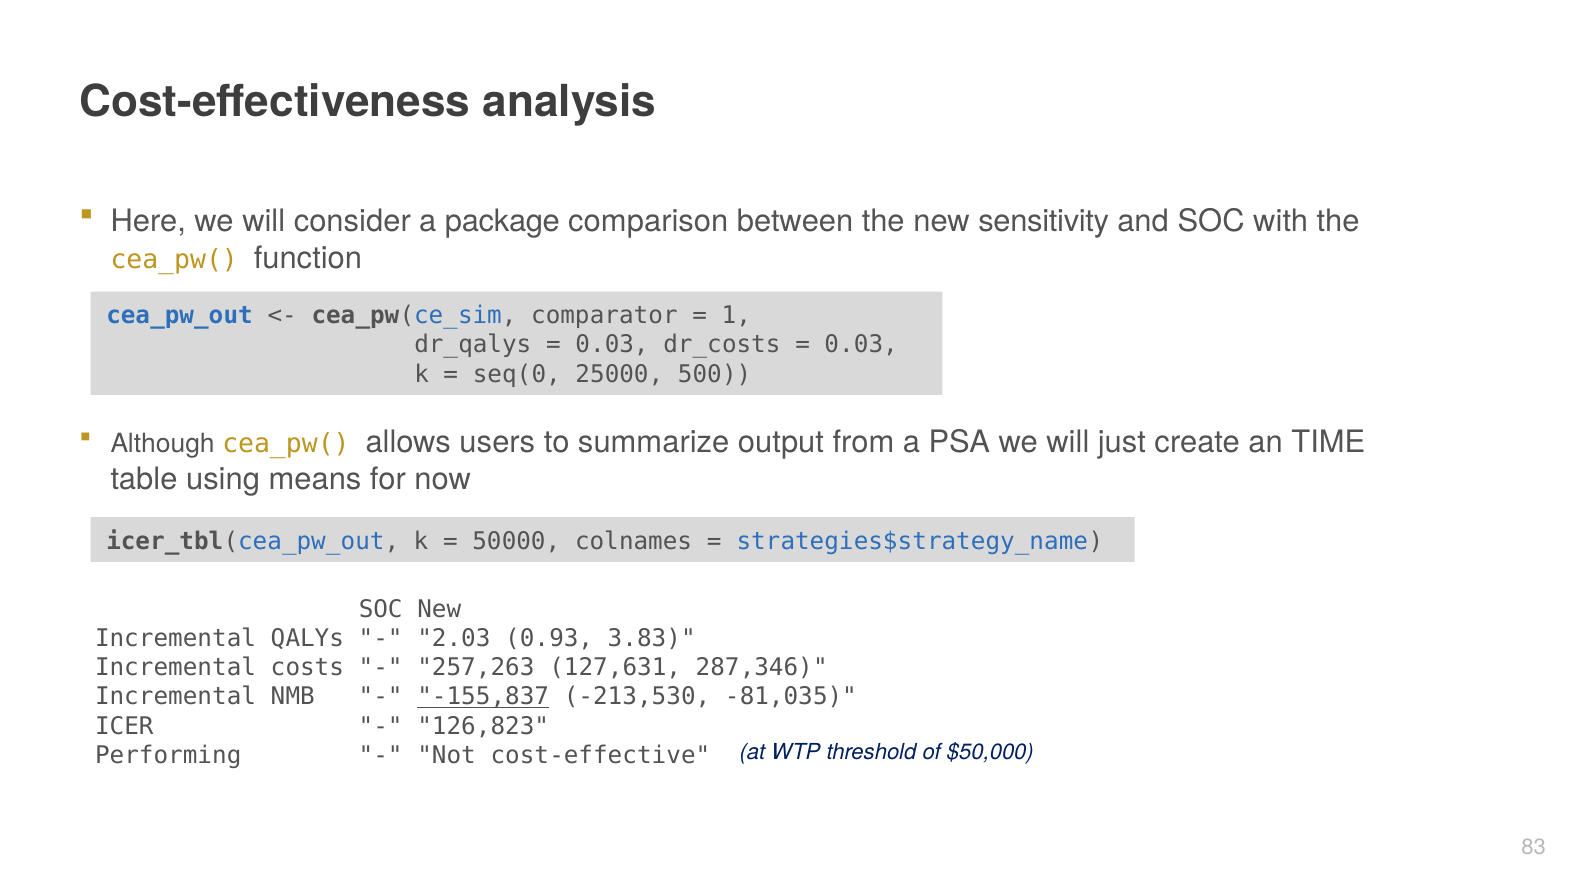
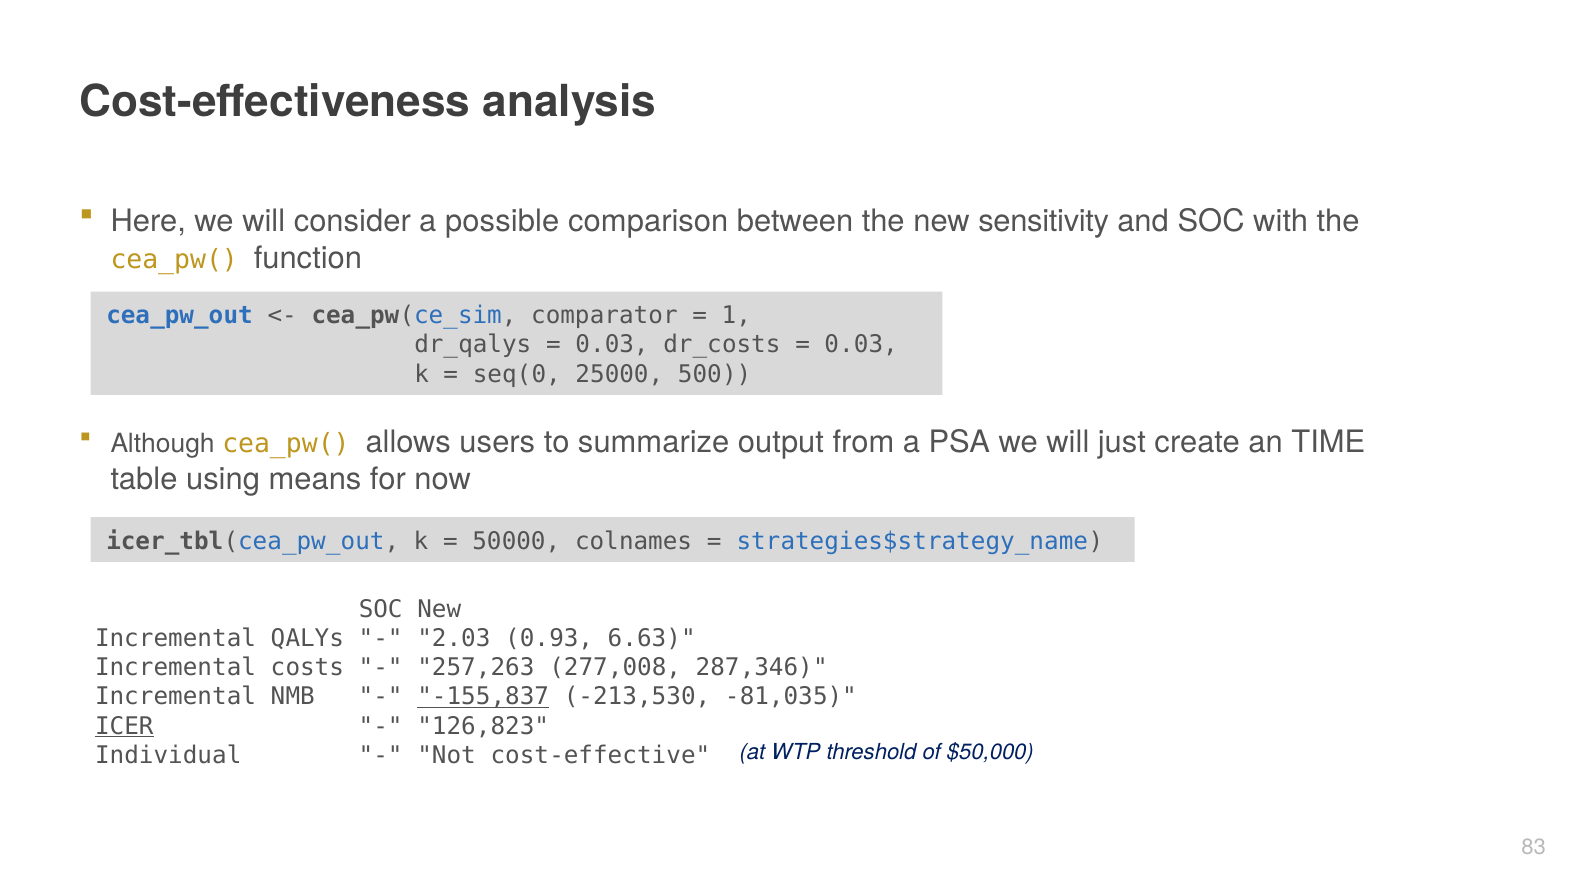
package: package -> possible (502, 221)
3.83: 3.83 -> 6.63 (652, 639)
127,631: 127,631 -> 277,008 (615, 668)
ICER underline: none -> present (124, 726)
Performing: Performing -> Individual (168, 755)
